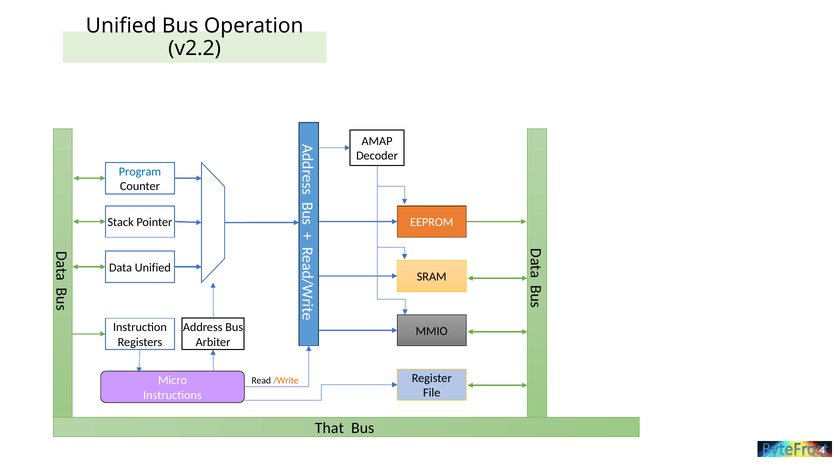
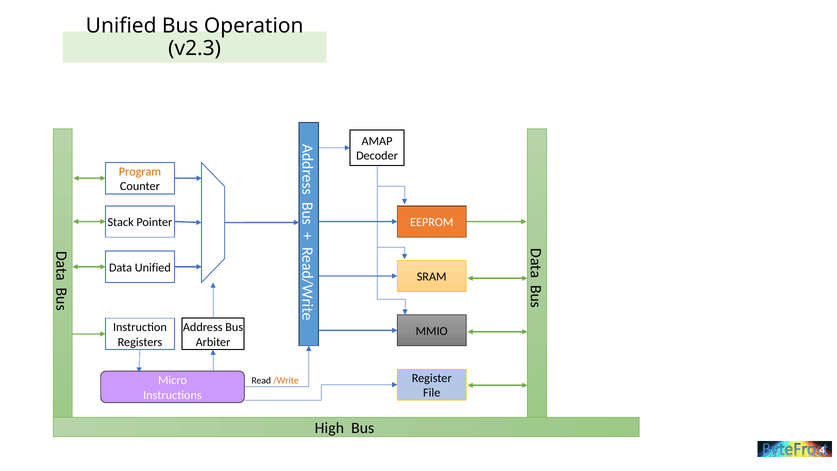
v2.2: v2.2 -> v2.3 (195, 48)
Program colour: blue -> orange (140, 172)
That: That -> High (329, 428)
